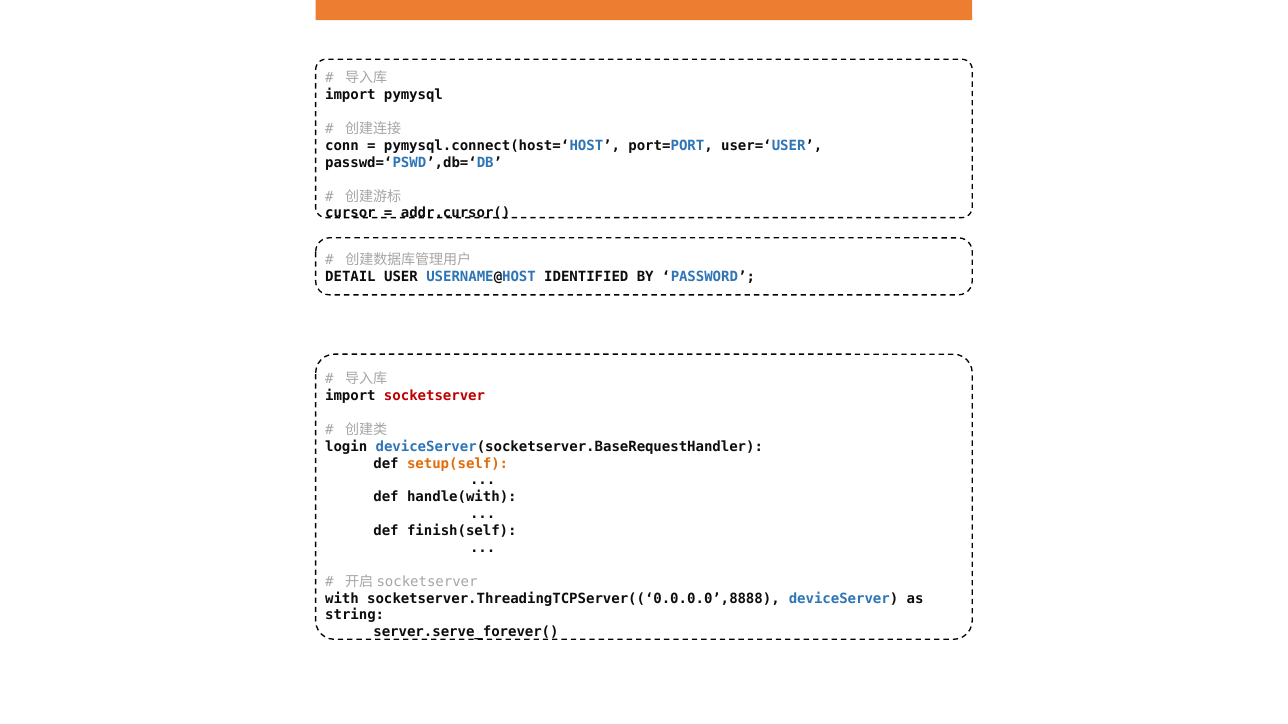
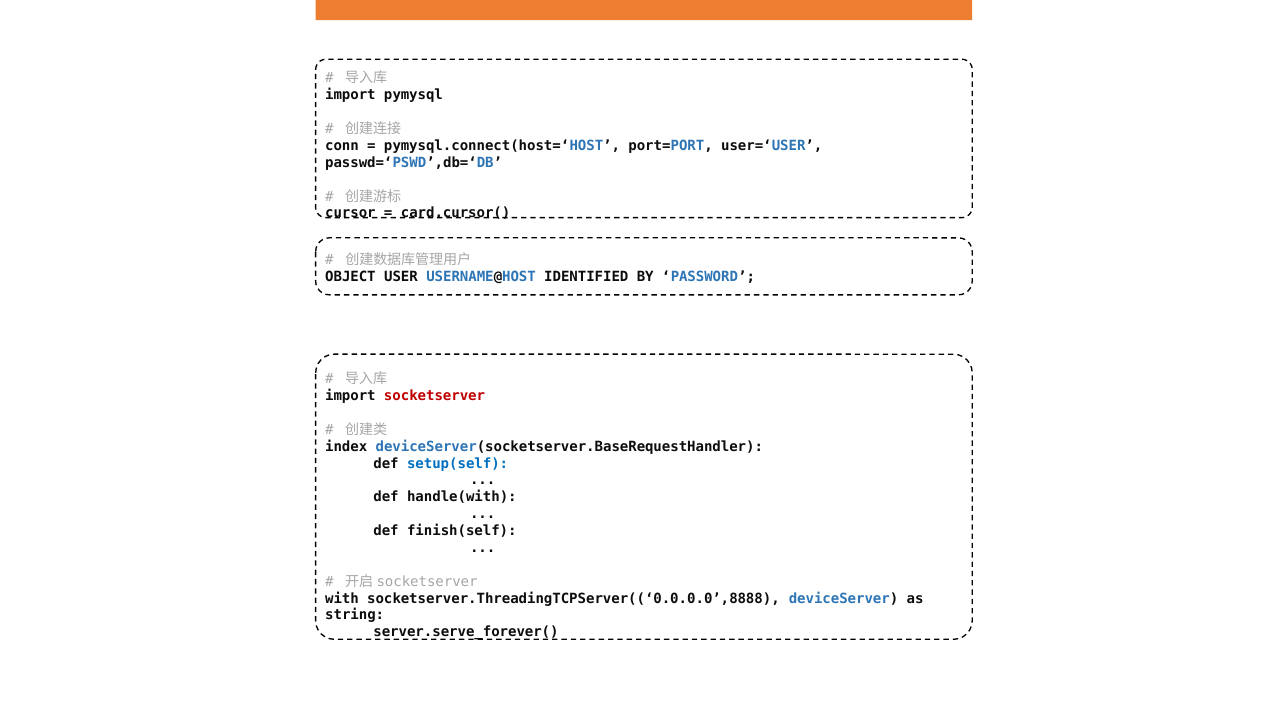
addr.cursor(: addr.cursor( -> card.cursor( (456, 213)
DETAIL: DETAIL -> OBJECT (350, 277)
login: login -> index (346, 447)
setup(self colour: orange -> blue (458, 464)
